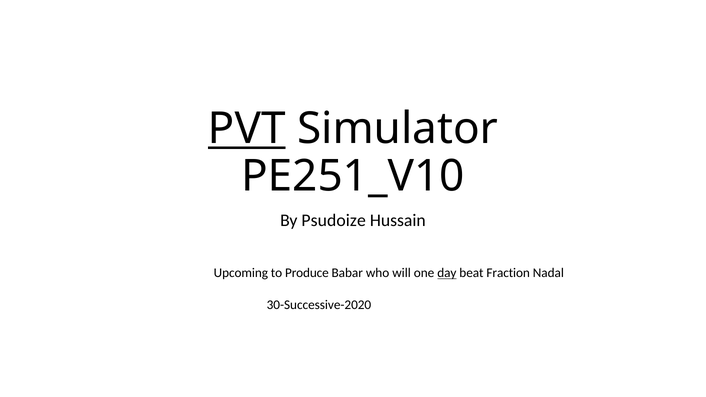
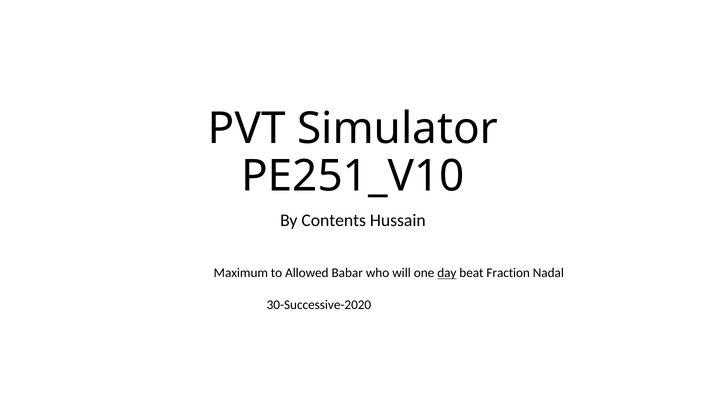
PVT underline: present -> none (247, 129)
Psudoize: Psudoize -> Contents (334, 221)
Upcoming: Upcoming -> Maximum (241, 273)
Produce: Produce -> Allowed (307, 273)
